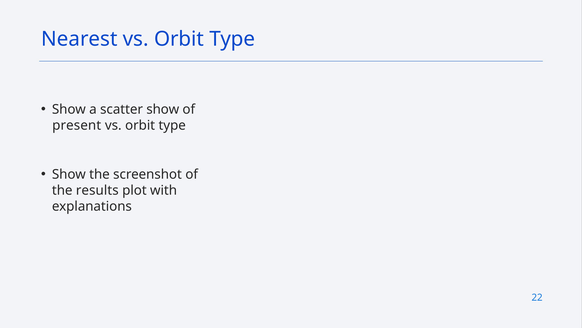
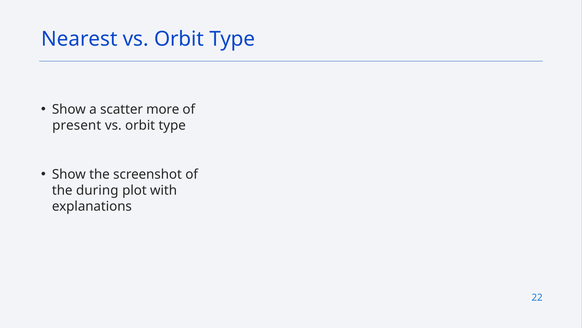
scatter show: show -> more (163, 109)
results: results -> during (97, 190)
